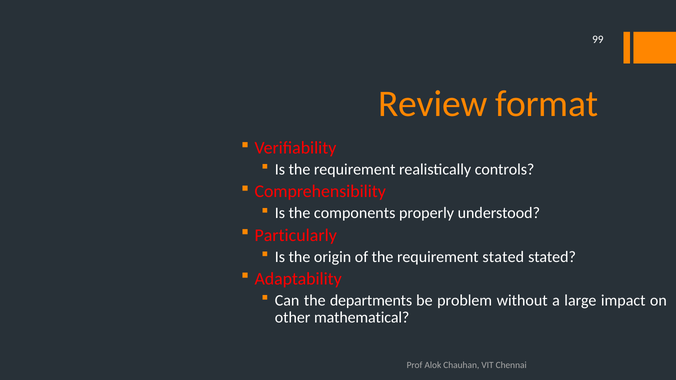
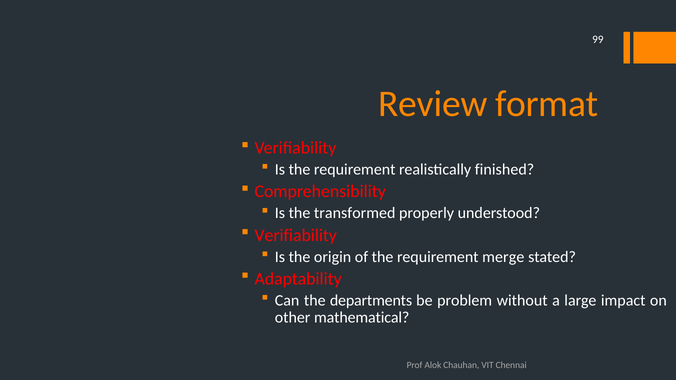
controls: controls -> finished (505, 170)
components: components -> transformed (355, 213)
Particularly: Particularly -> Verifiability (296, 235)
requirement stated: stated -> merge (503, 257)
